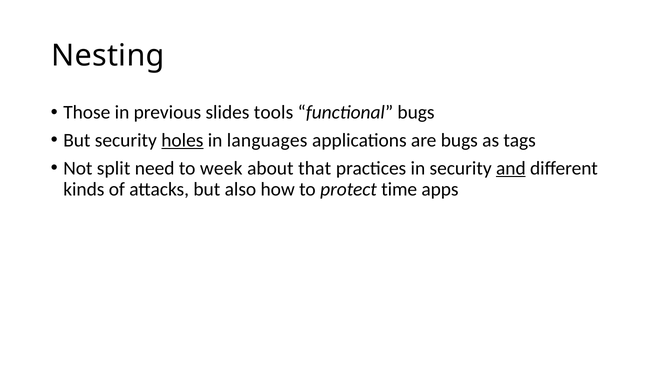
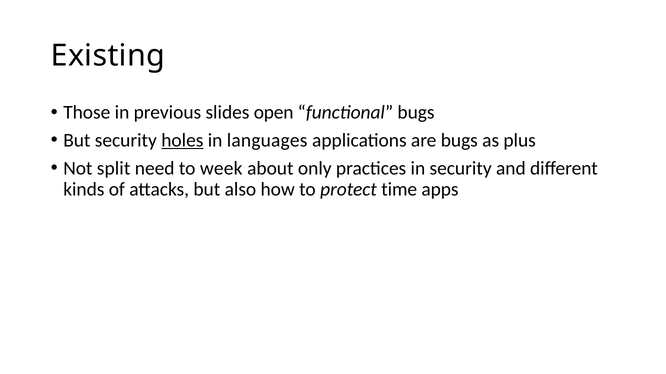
Nesting: Nesting -> Existing (108, 56)
tools: tools -> open (274, 113)
tags: tags -> plus (520, 141)
that: that -> only (315, 168)
and underline: present -> none (511, 168)
